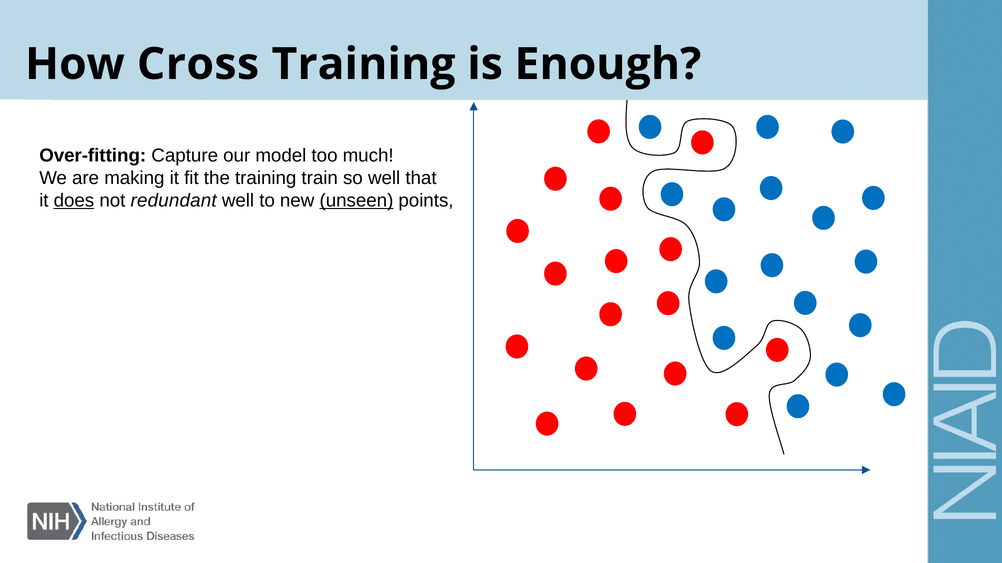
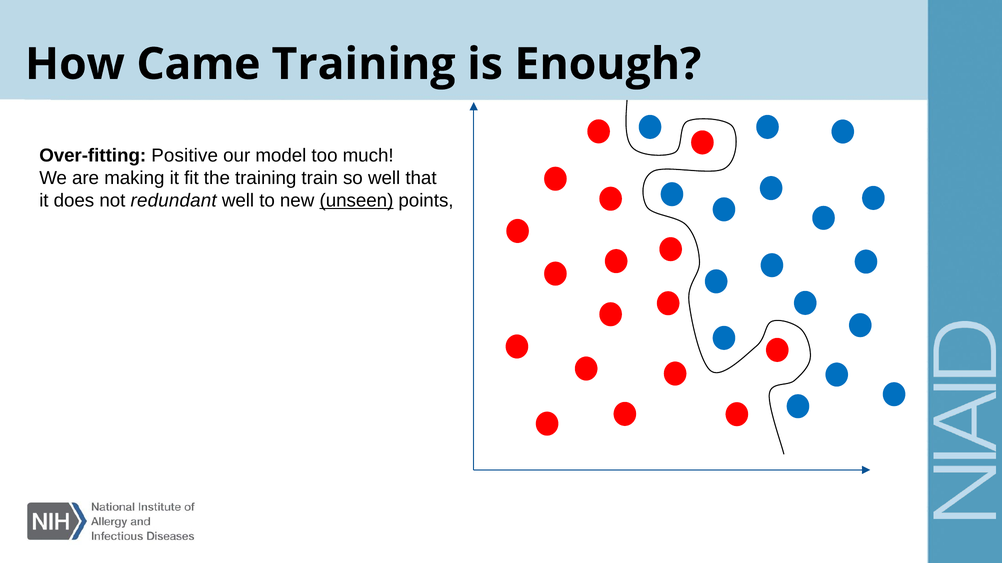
Cross: Cross -> Came (198, 64)
Capture: Capture -> Positive (185, 156)
does underline: present -> none (74, 201)
